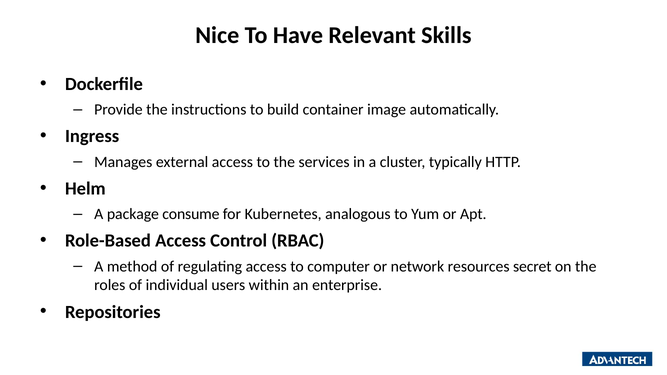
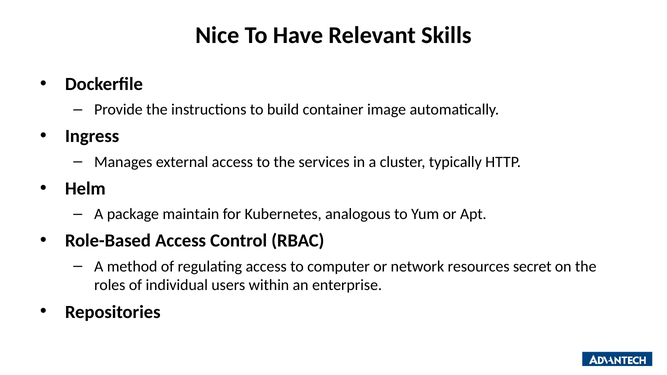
consume: consume -> maintain (191, 214)
